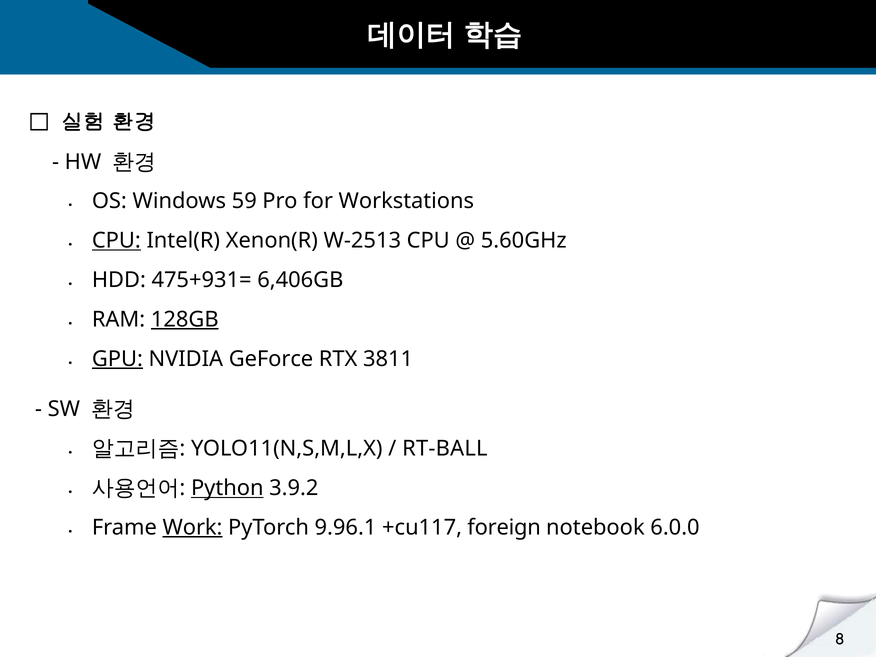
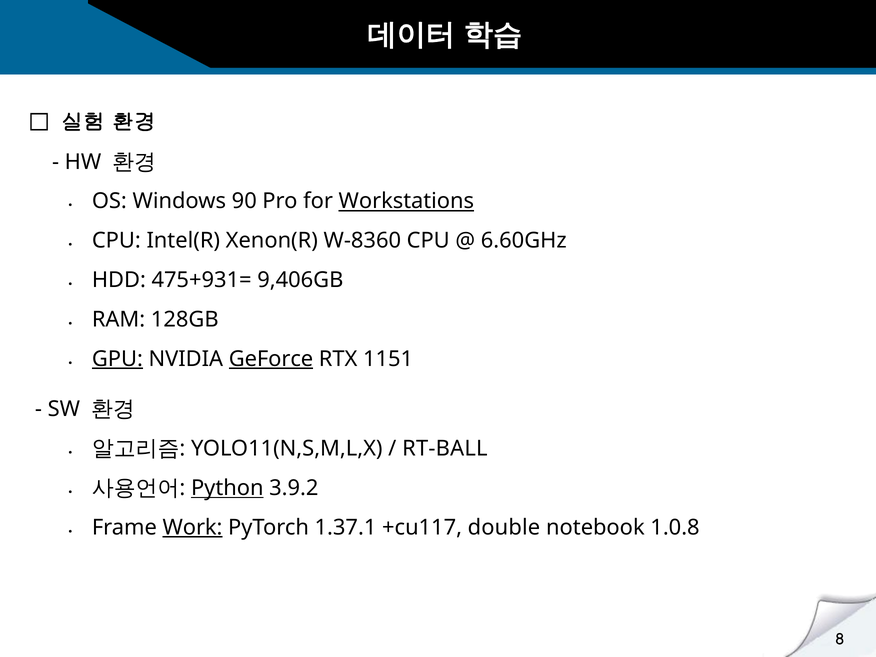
59: 59 -> 90 (244, 201)
Workstations underline: none -> present (406, 201)
W-2513: W-2513 -> W-8360 (362, 241)
5.60GHz: 5.60GHz -> 6.60GHz (524, 241)
CPU underline: present -> none (116, 241)
6,406GB: 6,406GB -> 9,406GB (300, 280)
128GB underline: present -> none (185, 319)
GeForce underline: none -> present (271, 359)
3811: 3811 -> 1151 (388, 359)
9.96.1: 9.96.1 -> 1.37.1 (345, 527)
foreign: foreign -> double (504, 527)
6.0.0: 6.0.0 -> 1.0.8 (675, 527)
